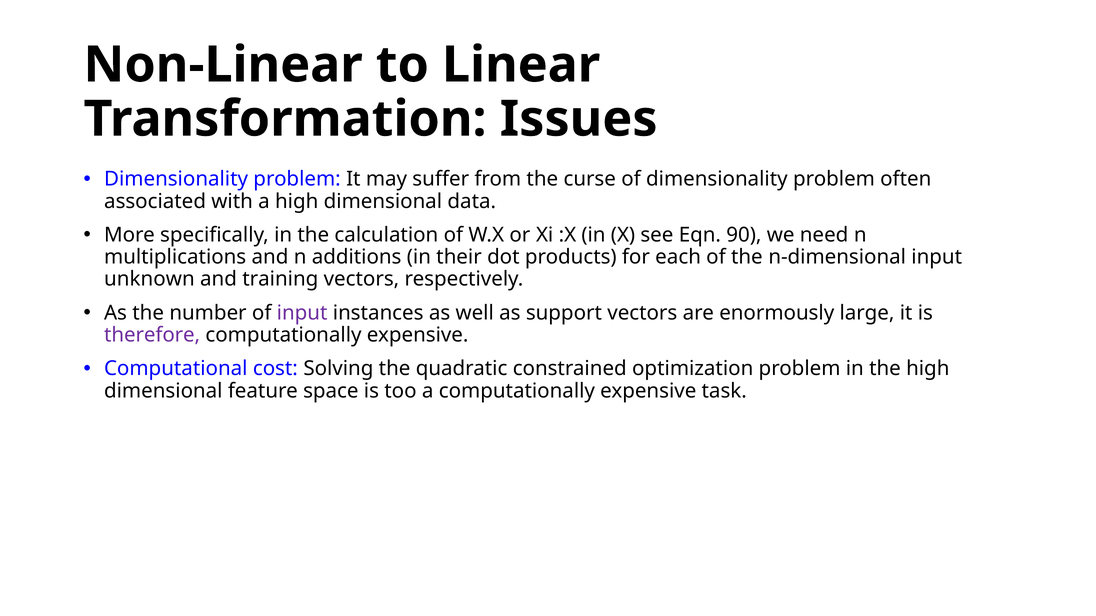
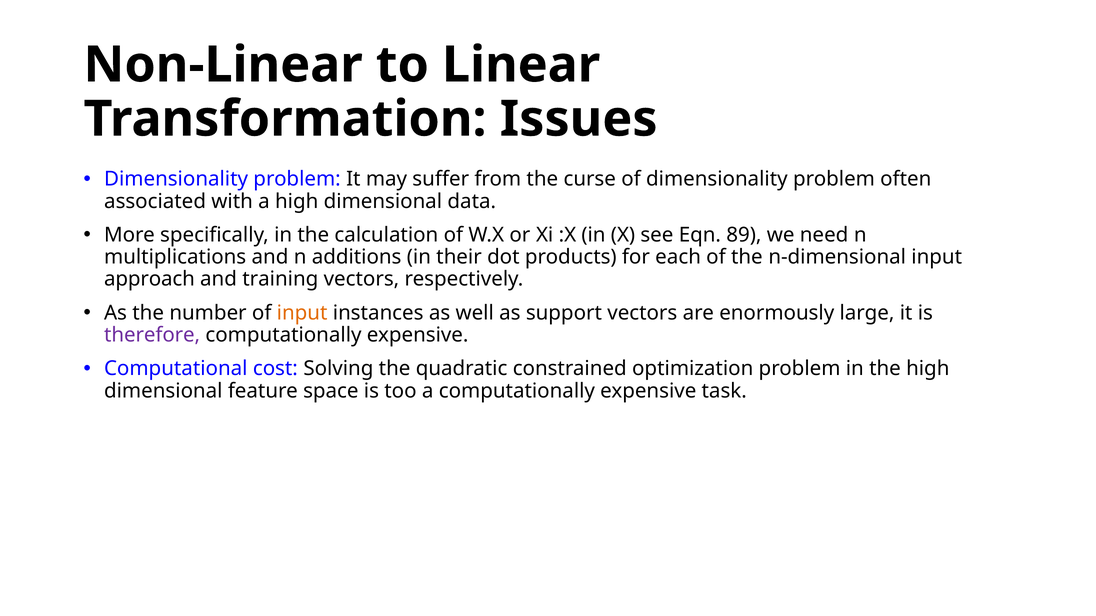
90: 90 -> 89 (744, 235)
unknown: unknown -> approach (150, 279)
input colour: purple -> orange (302, 313)
